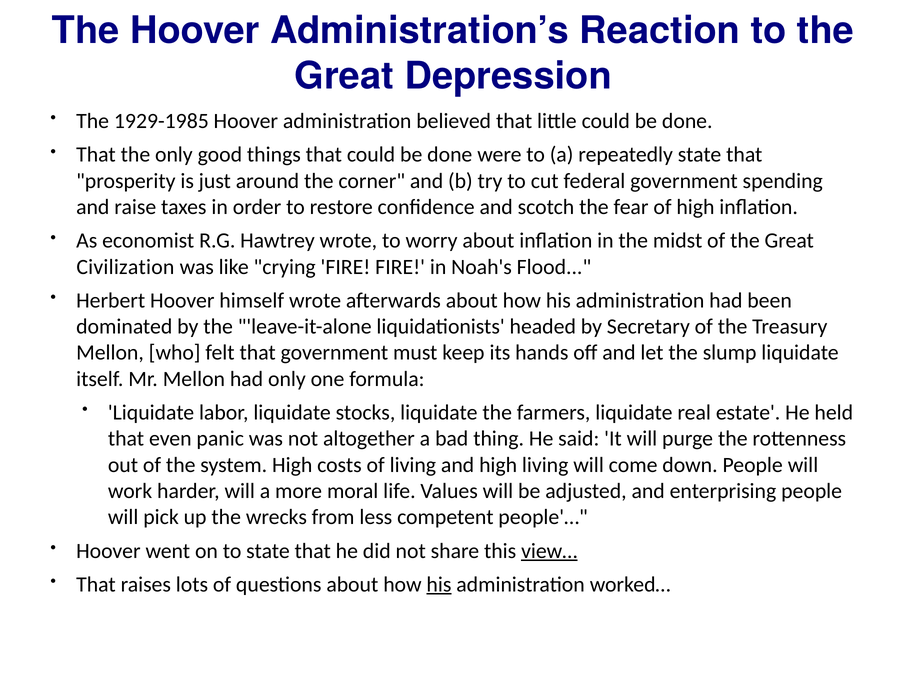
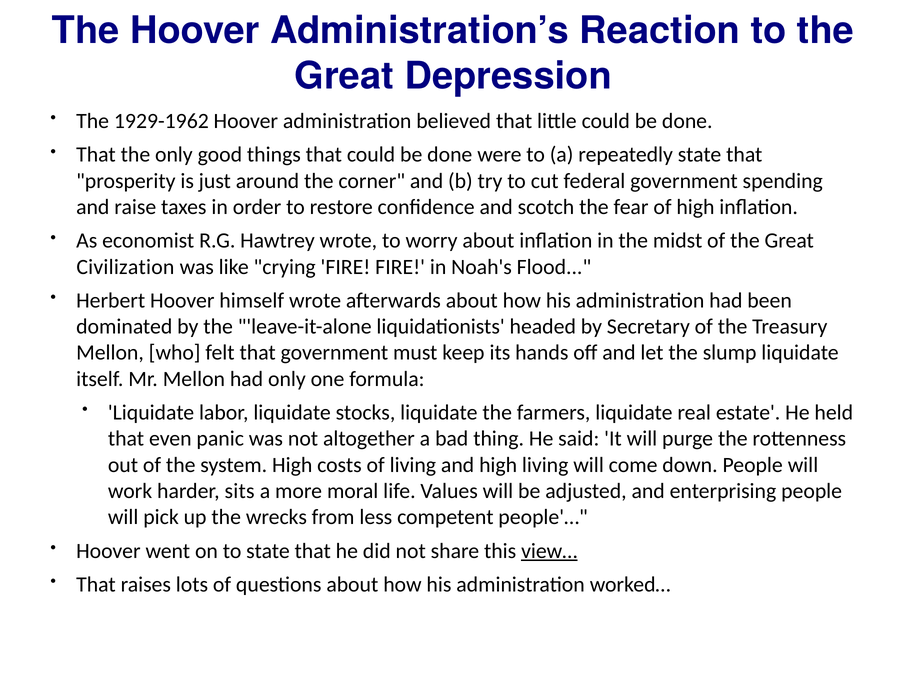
1929-1985: 1929-1985 -> 1929-1962 (161, 121)
harder will: will -> sits (240, 491)
his underline: present -> none (439, 585)
